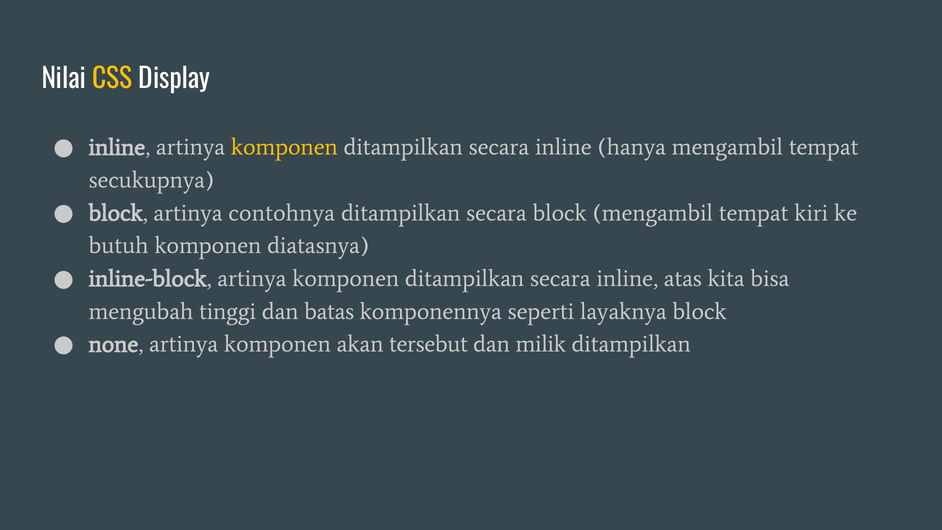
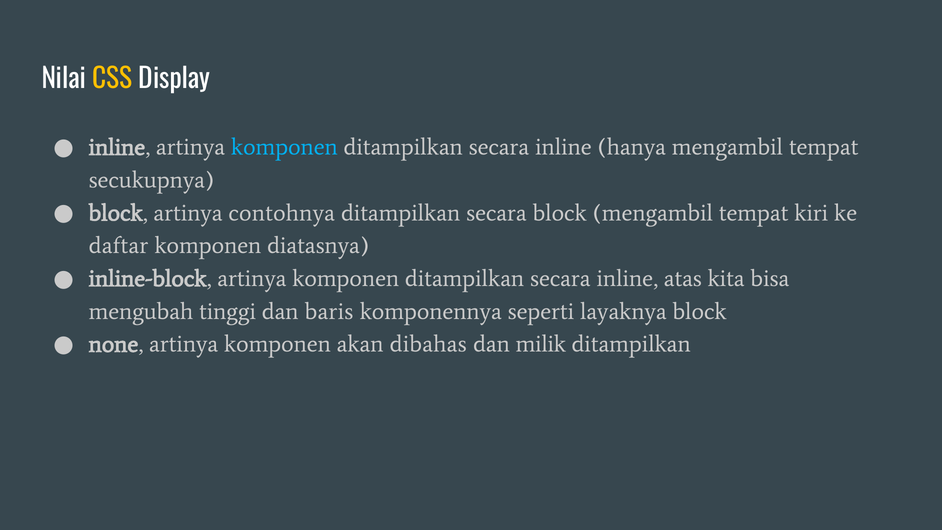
komponen colour: yellow -> light blue (284, 147)
butuh: butuh -> daftar (118, 246)
batas: batas -> baris (329, 311)
tersebut: tersebut -> dibahas (428, 344)
